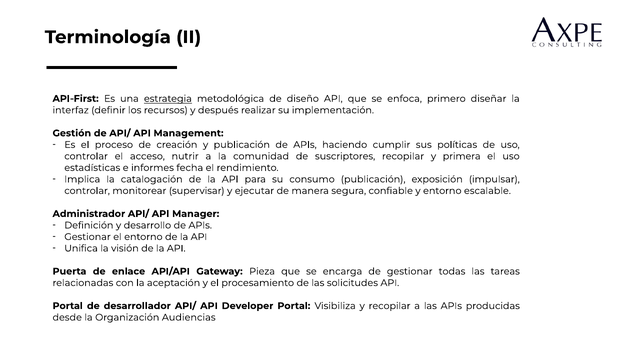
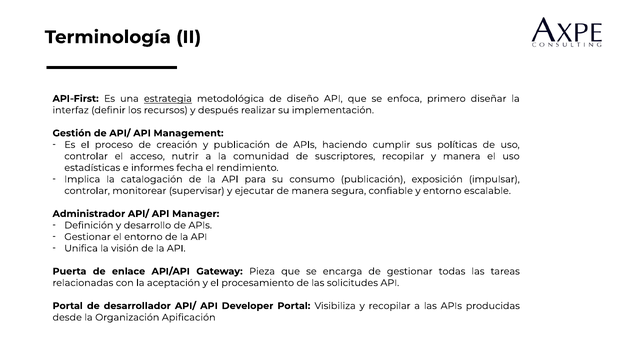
y primera: primera -> manera (462, 156)
Audiencias: Audiencias -> Apificación (189, 318)
